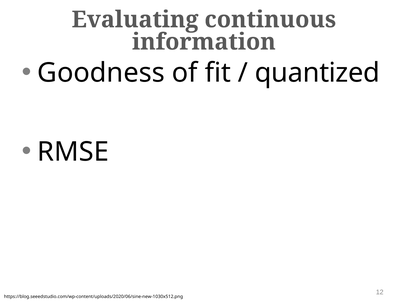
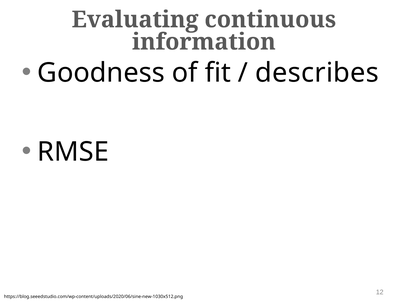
quantized: quantized -> describes (317, 73)
